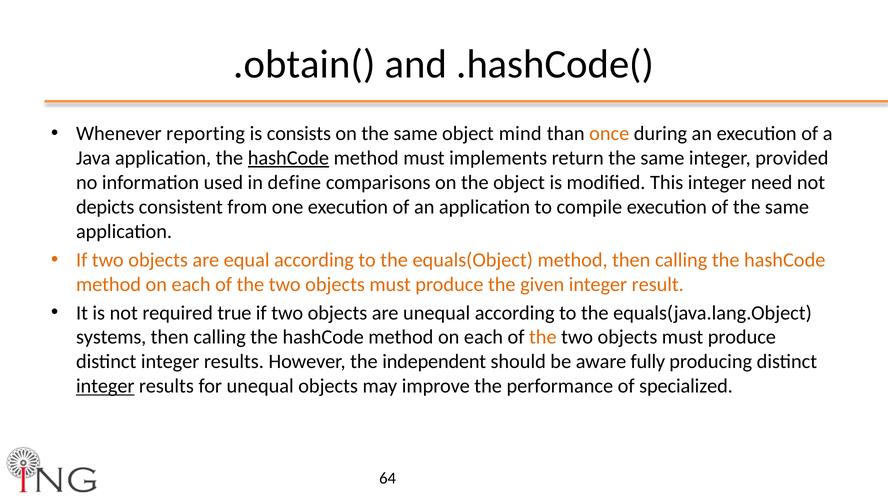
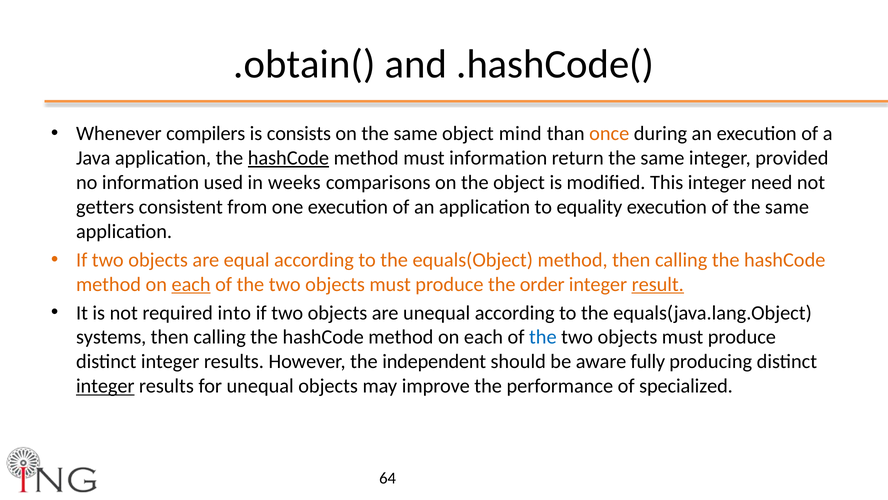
reporting: reporting -> compilers (206, 134)
must implements: implements -> information (498, 158)
define: define -> weeks (294, 182)
depicts: depicts -> getters (105, 207)
compile: compile -> equality (589, 207)
each underline: none -> present (191, 284)
given: given -> order (542, 284)
result underline: none -> present (658, 284)
true: true -> into (234, 313)
the colour: orange -> blue (543, 337)
